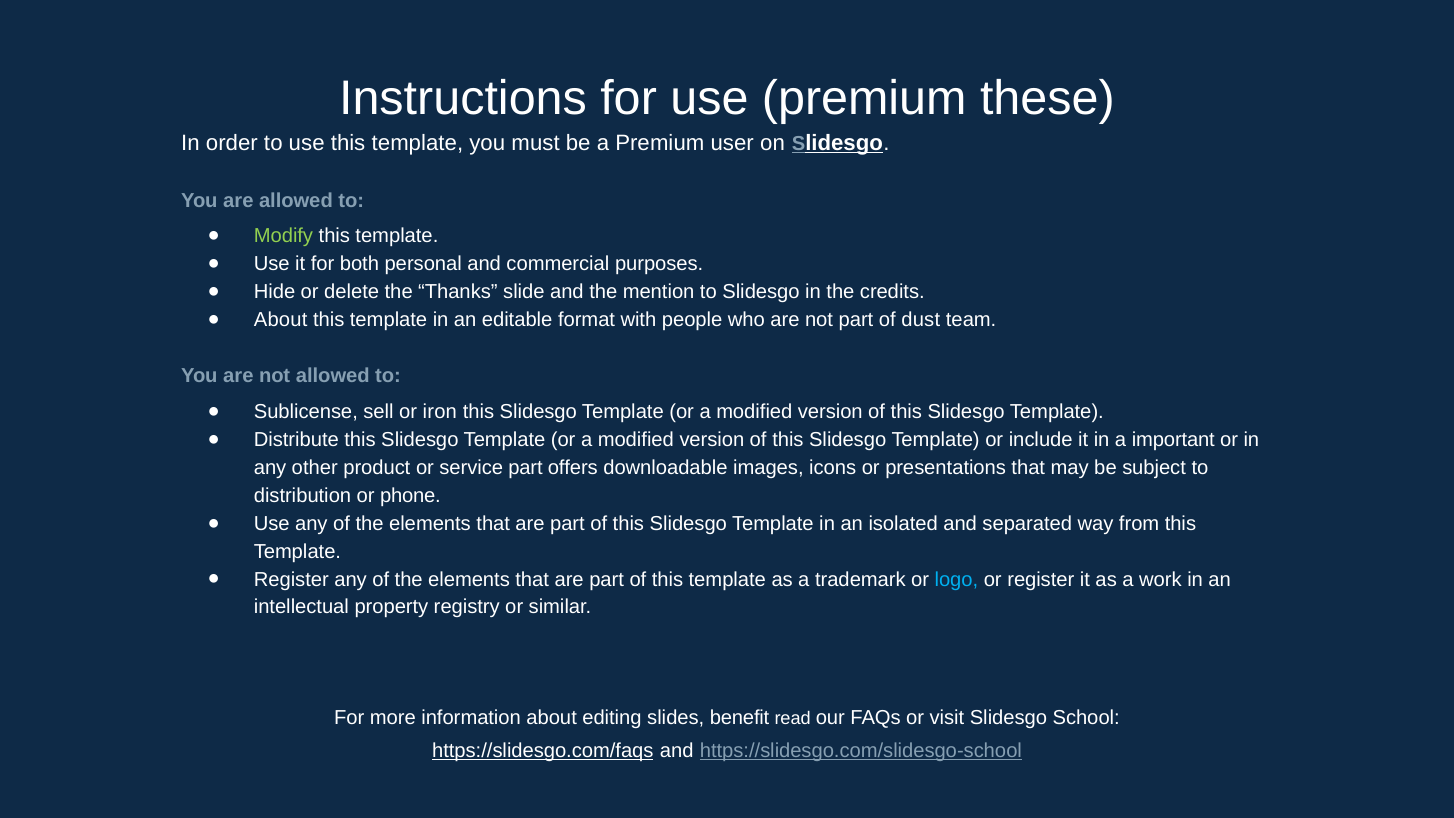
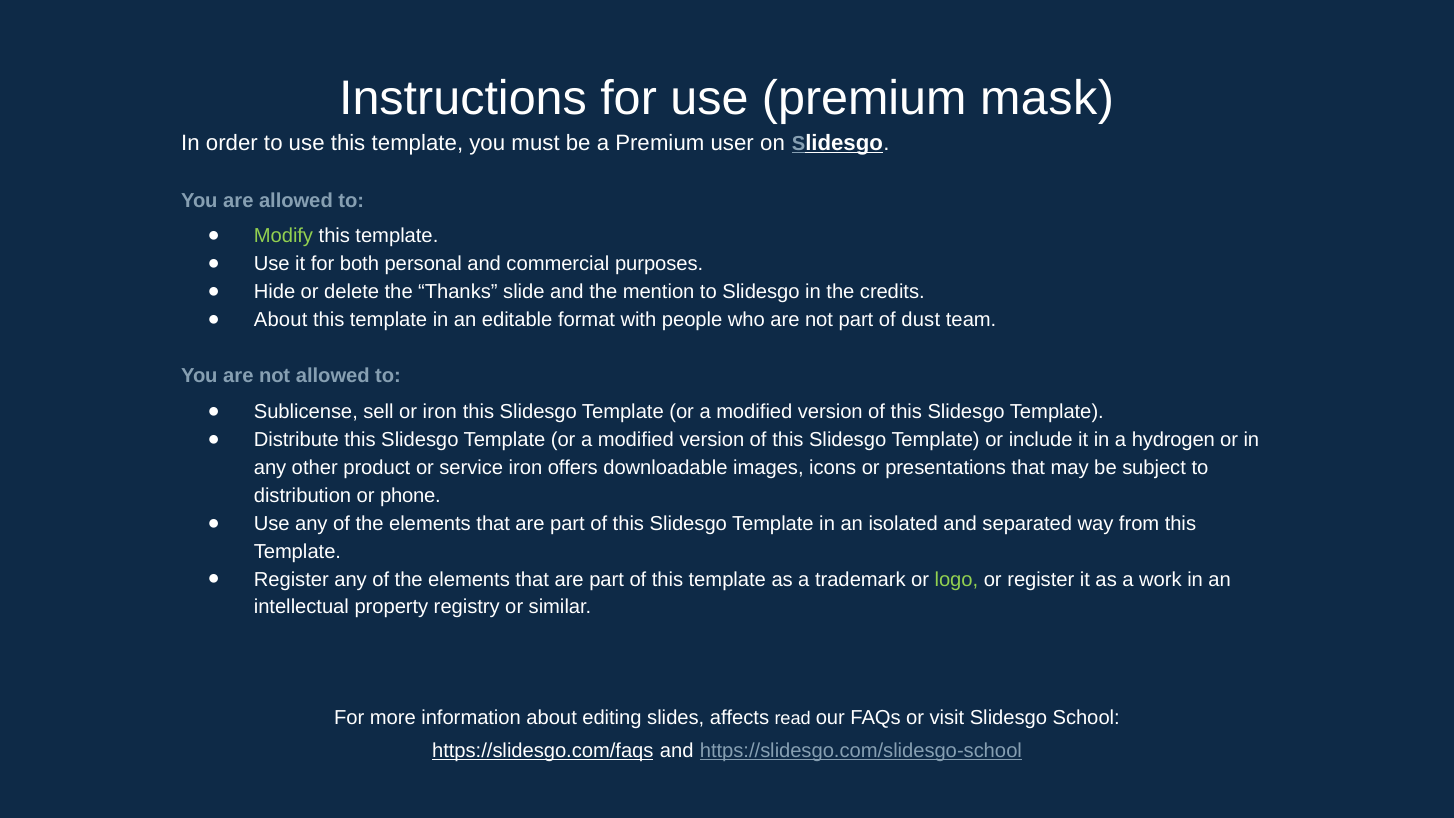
these: these -> mask (1047, 99)
important: important -> hydrogen (1173, 440)
service part: part -> iron (525, 468)
logo colour: light blue -> light green (956, 579)
benefit: benefit -> affects (740, 718)
